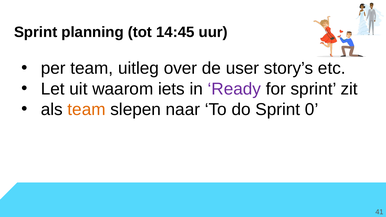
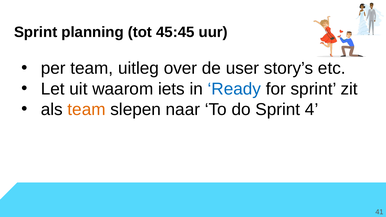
14:45: 14:45 -> 45:45 (175, 32)
Ready colour: purple -> blue (234, 89)
0: 0 -> 4 (312, 109)
